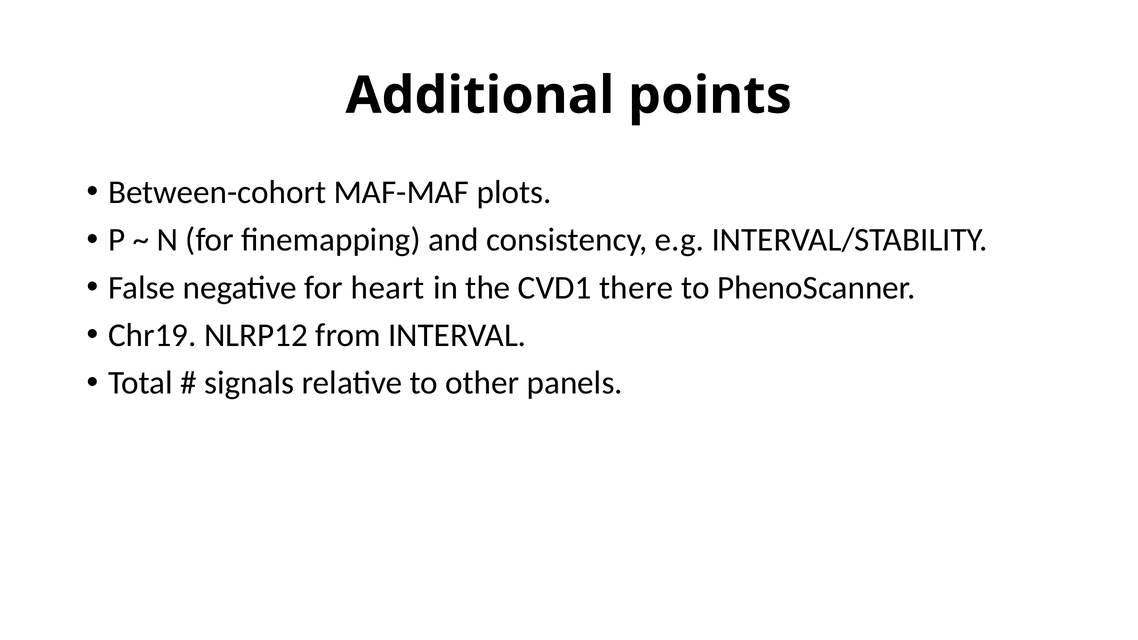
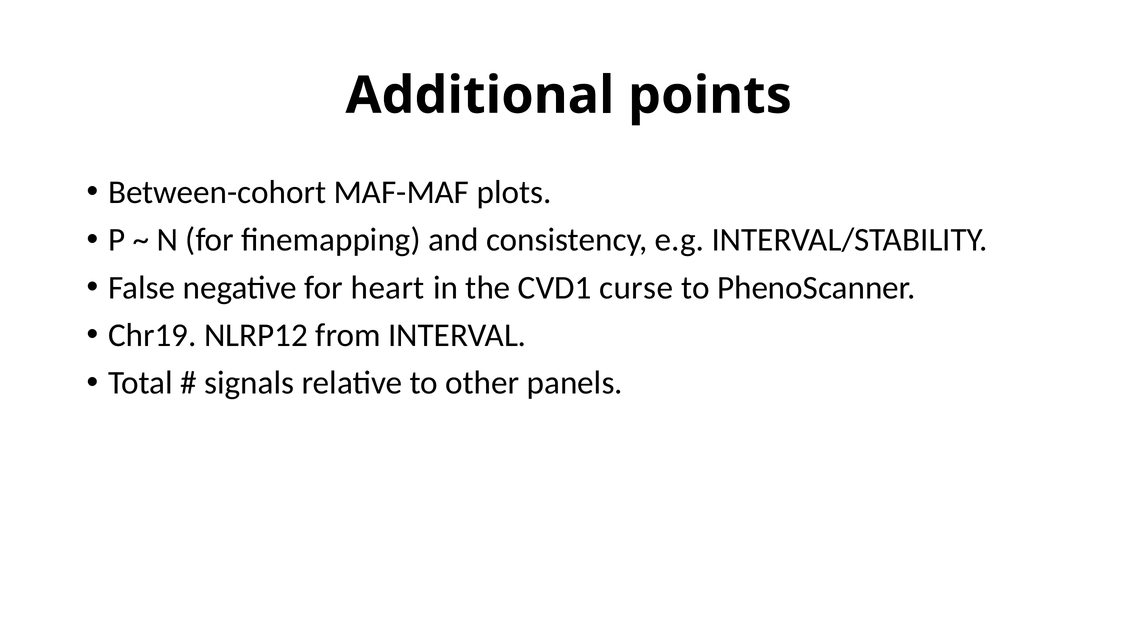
there: there -> curse (636, 288)
